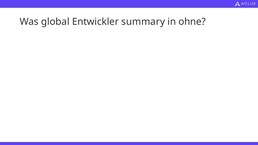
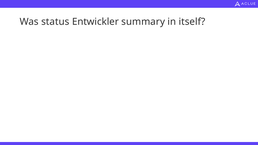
global: global -> status (55, 22)
ohne: ohne -> itself (192, 22)
